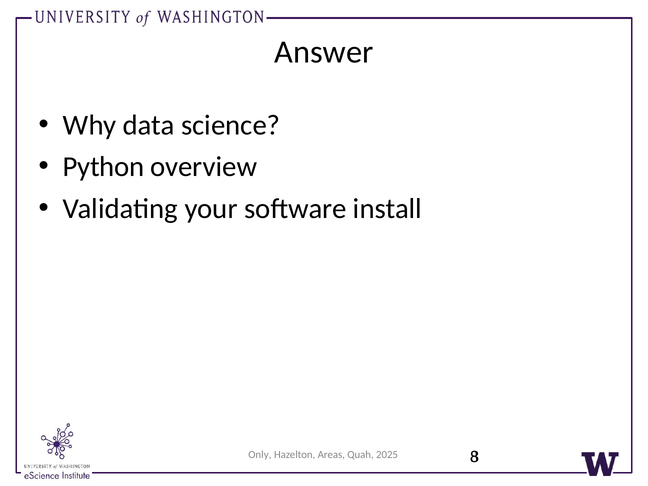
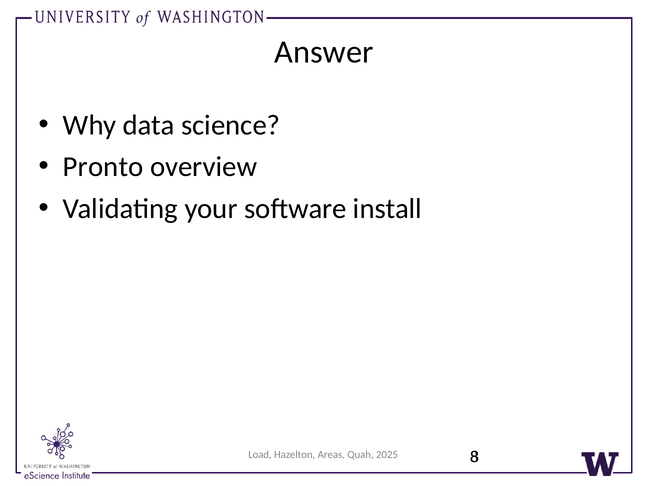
Python: Python -> Pronto (103, 167)
Only: Only -> Load (260, 454)
